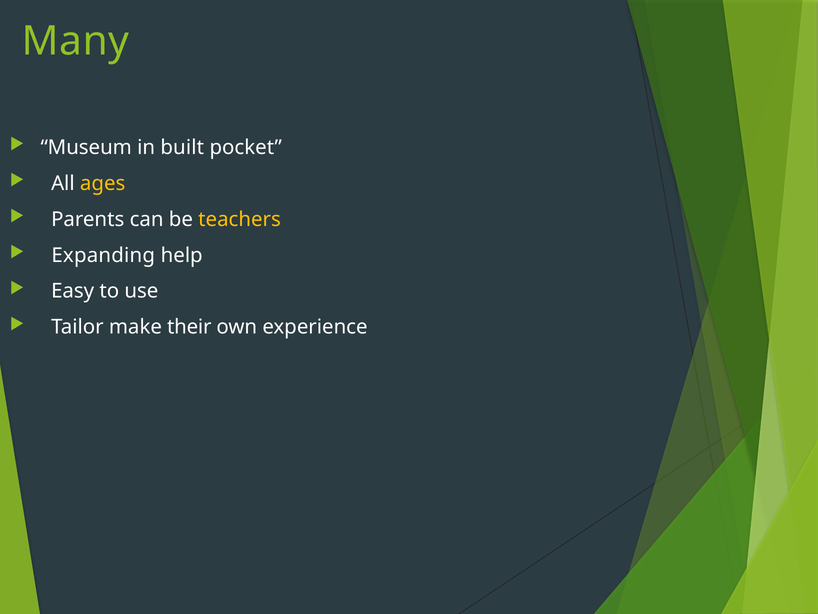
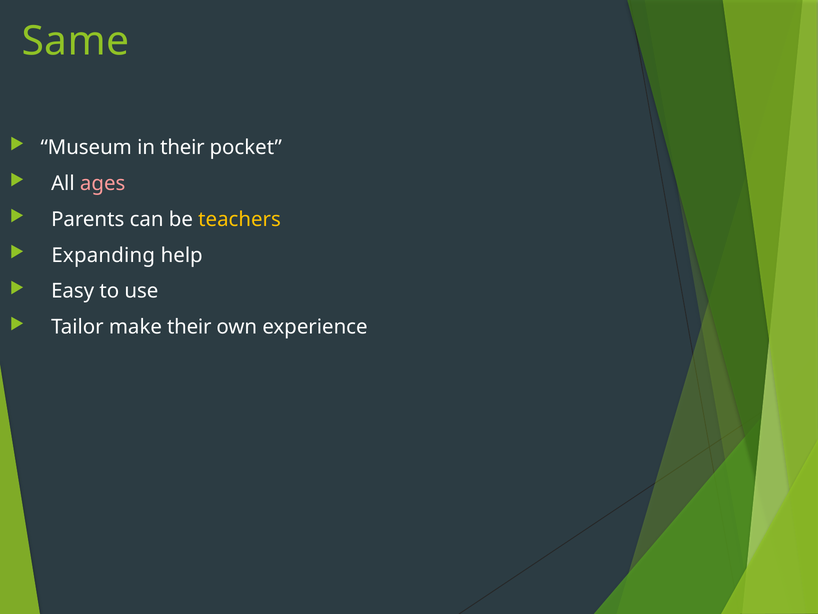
Many: Many -> Same (75, 41)
in built: built -> their (182, 147)
ages colour: yellow -> pink (103, 183)
